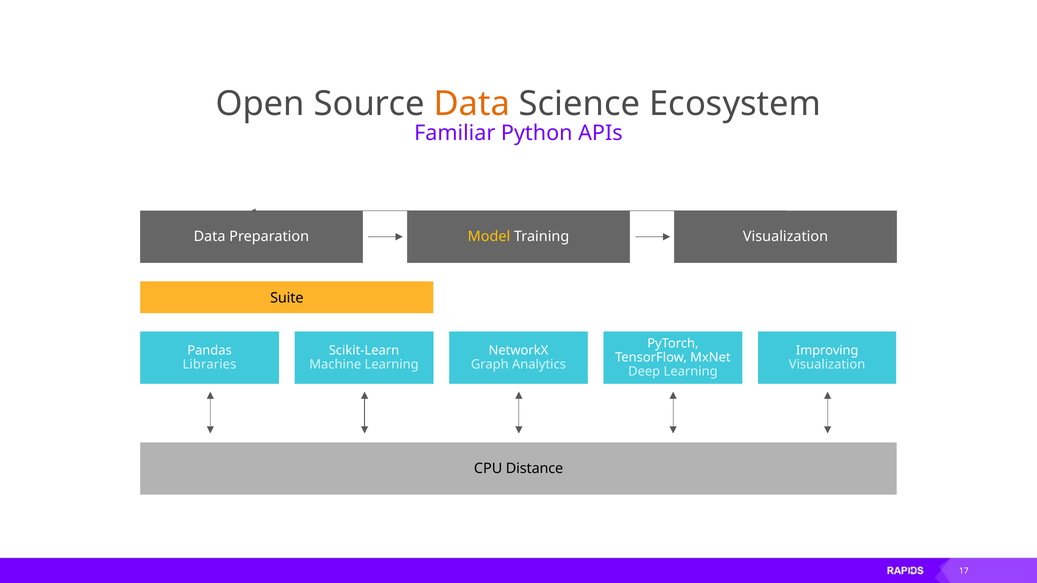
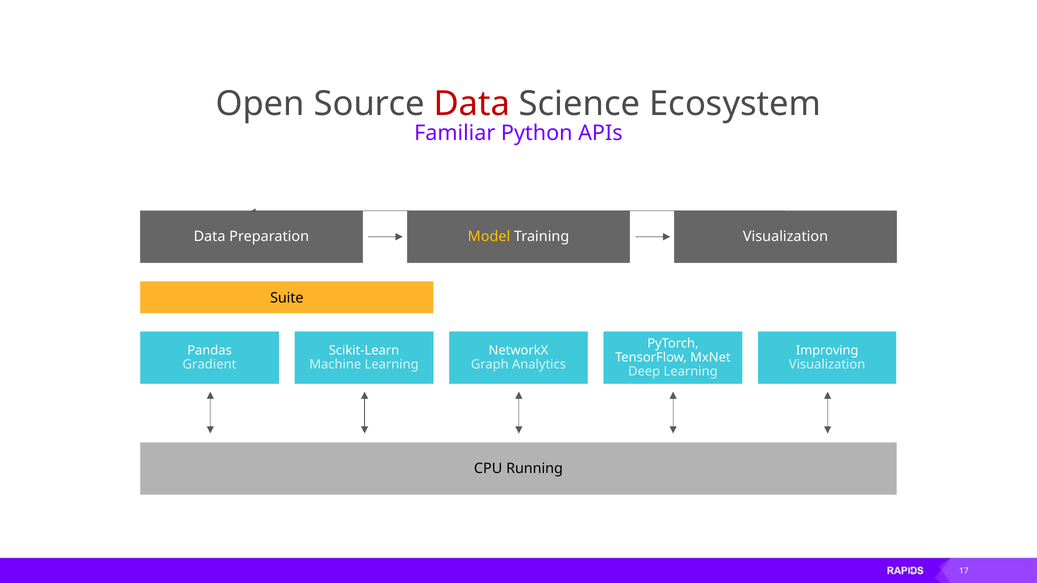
Data colour: orange -> red (472, 104)
Libraries: Libraries -> Gradient (210, 365)
Distance: Distance -> Running (535, 469)
